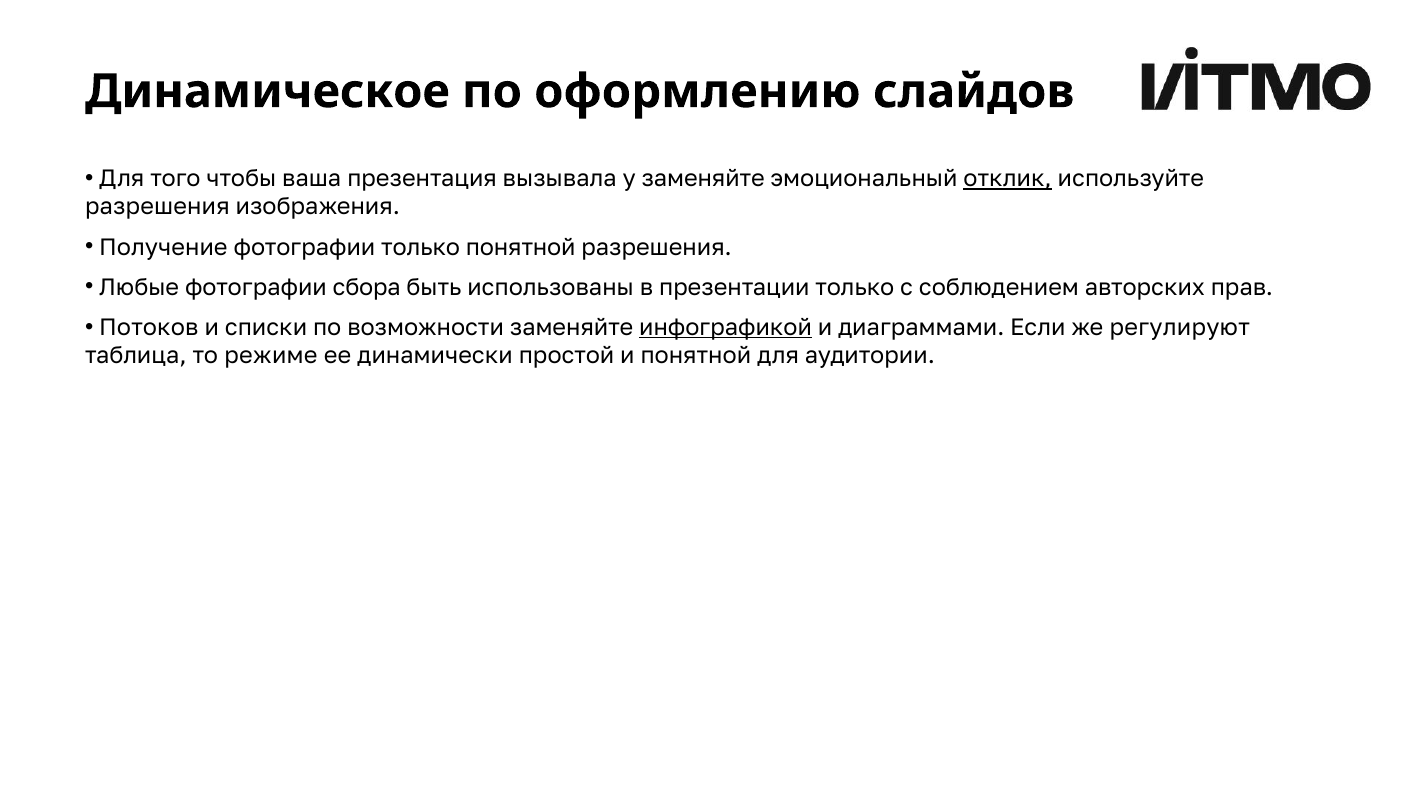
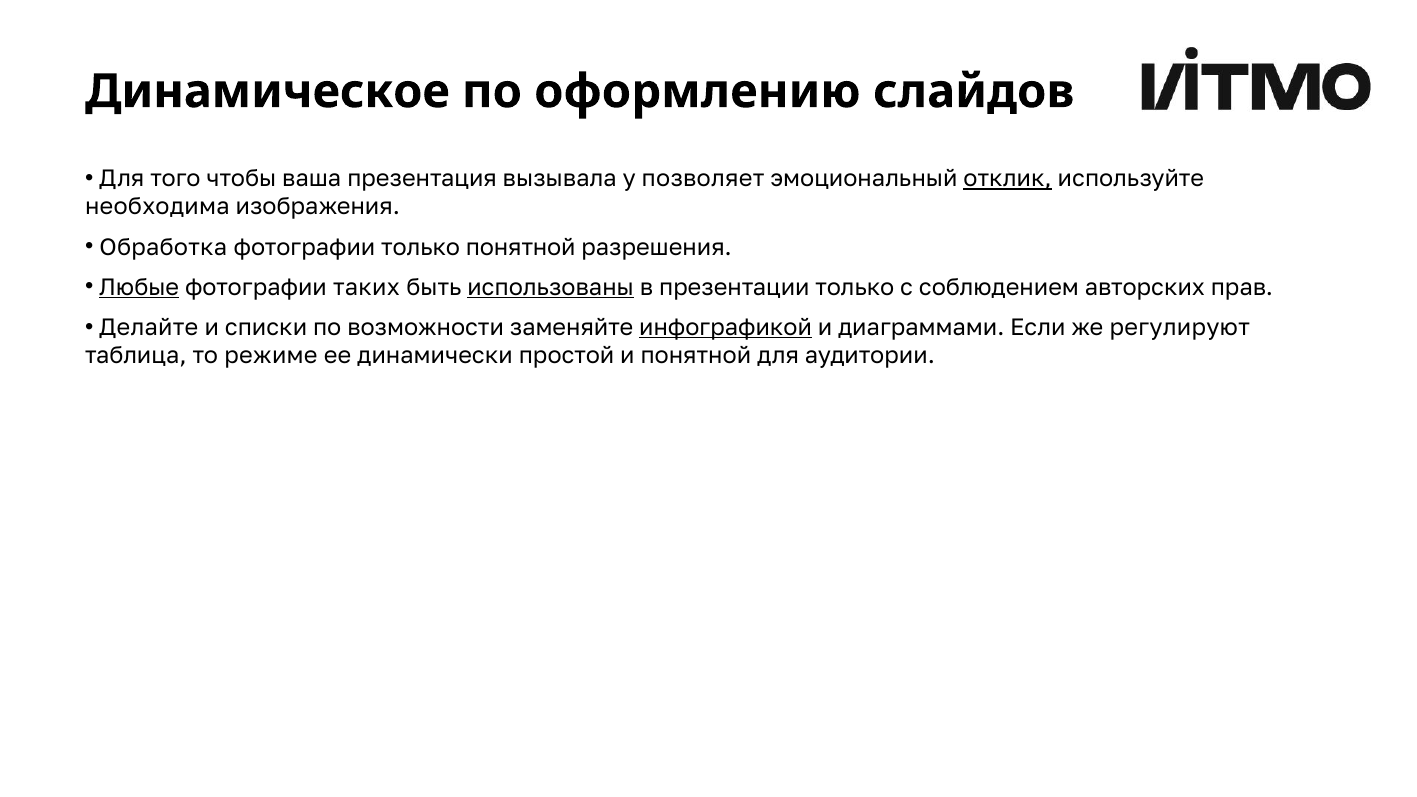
у заменяйте: заменяйте -> позволяет (703, 179)
разрешения: разрешения -> необходима (157, 207)
Получение: Получение -> Обработка (163, 247)
Любые underline: none -> present (139, 287)
сбора: сбора -> таких (366, 287)
использованы underline: none -> present (551, 287)
Потоков: Потоков -> Делайте (149, 328)
